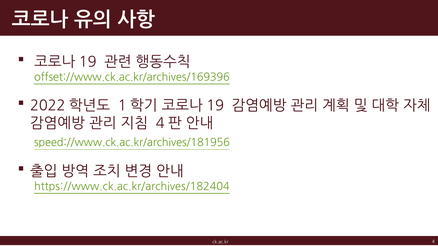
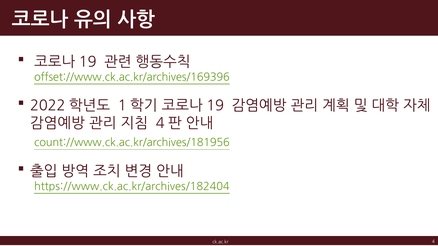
speed://www.ck.ac.kr/archives/181956: speed://www.ck.ac.kr/archives/181956 -> count://www.ck.ac.kr/archives/181956 (132, 143)
